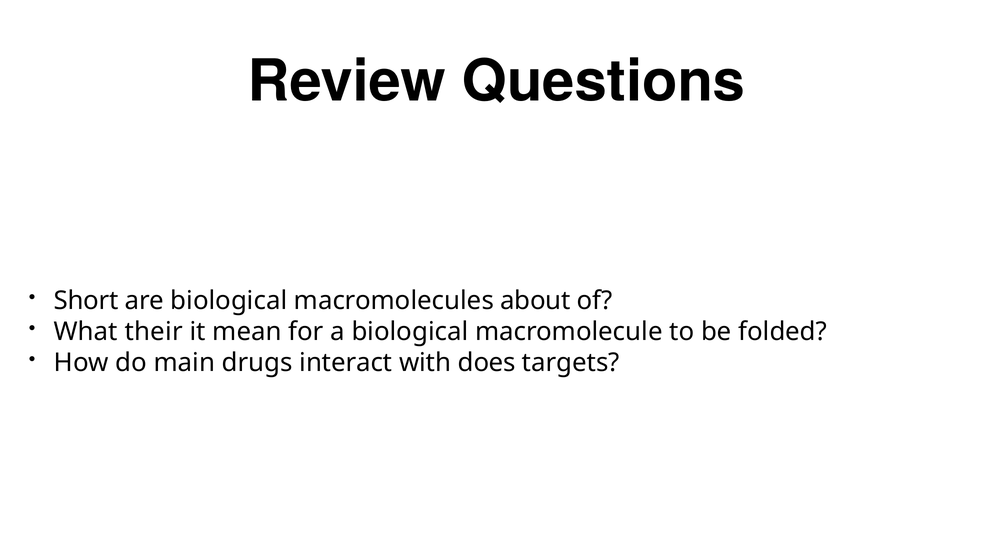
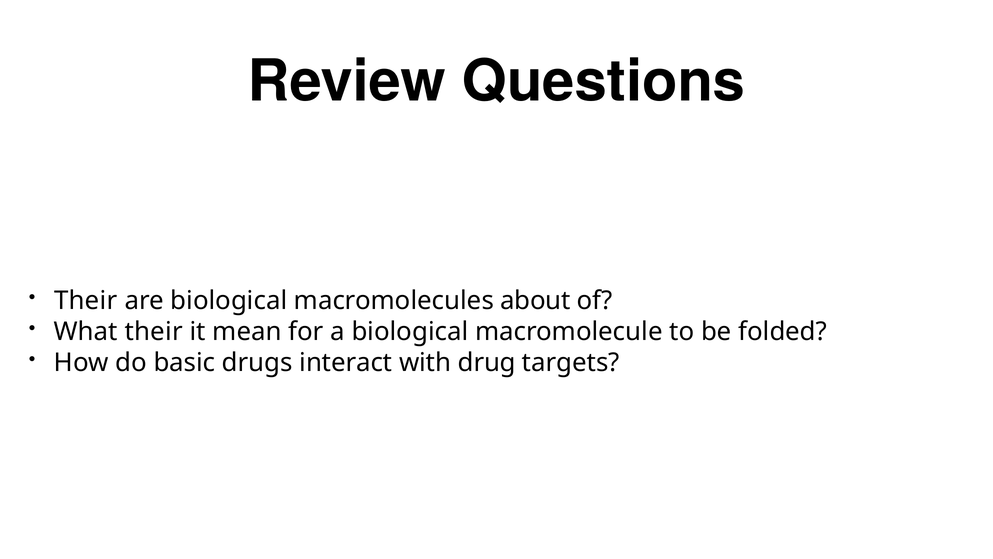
Short: Short -> Their (86, 300)
main: main -> basic (184, 363)
does: does -> drug (487, 363)
